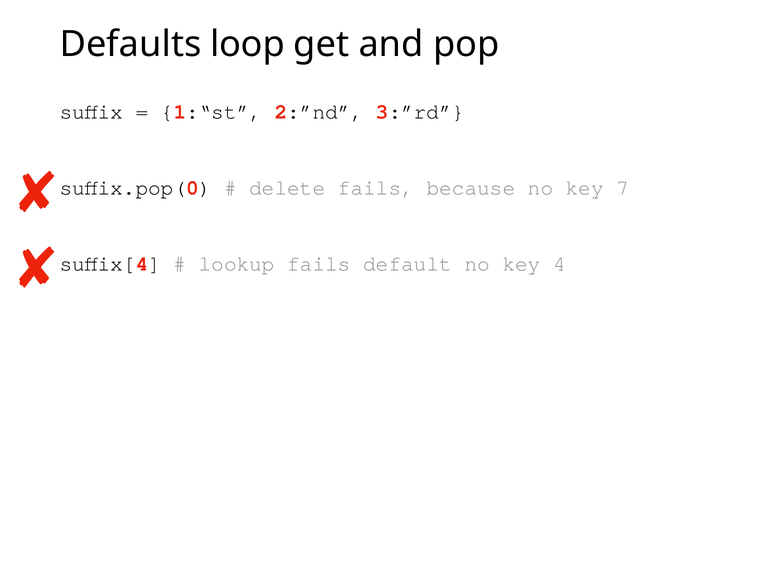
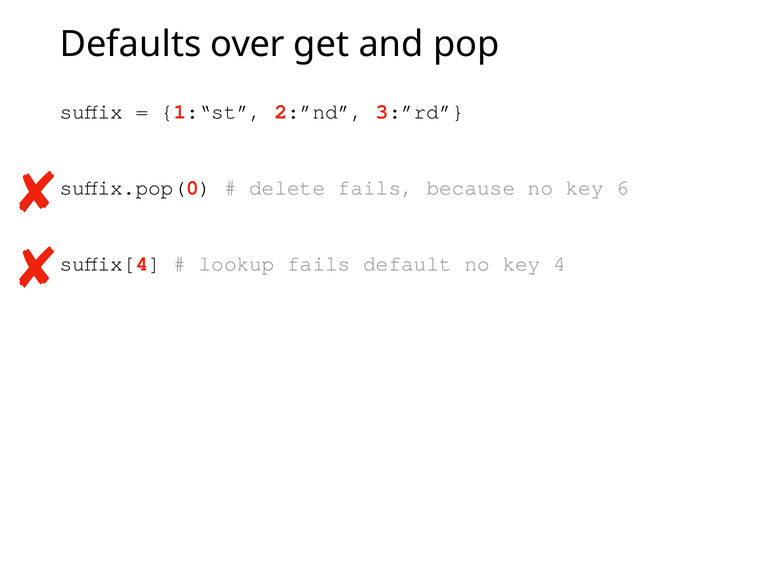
loop: loop -> over (248, 44)
7: 7 -> 6 (623, 188)
